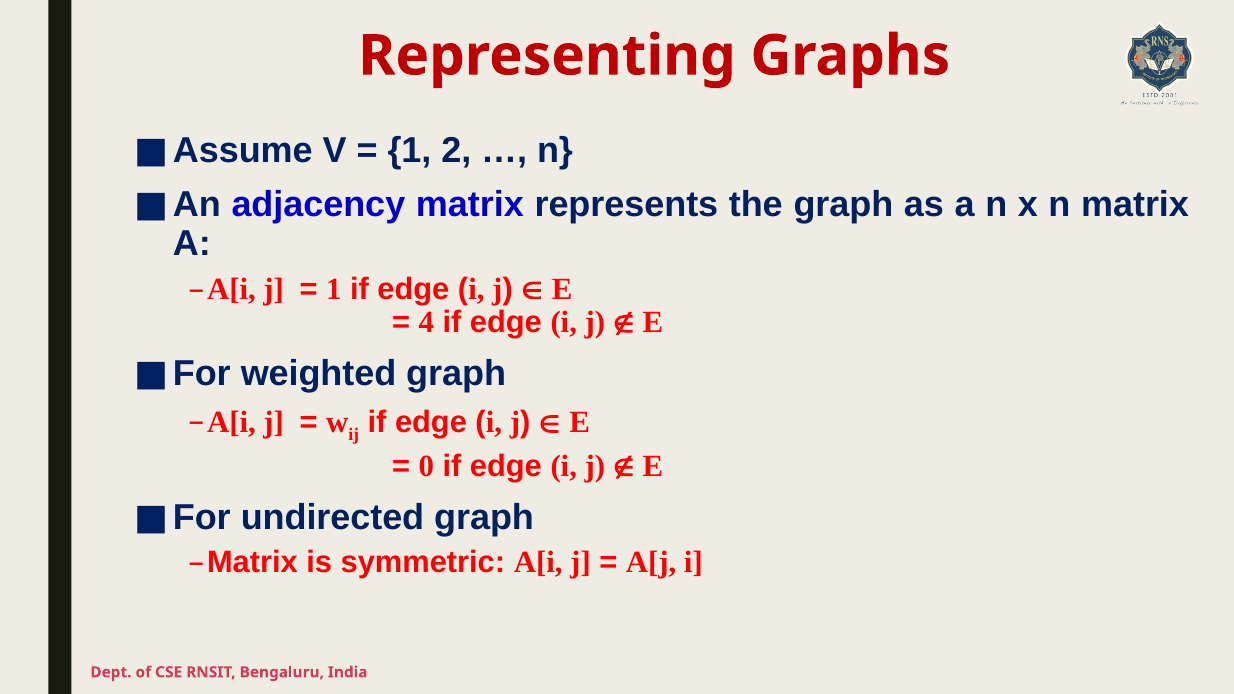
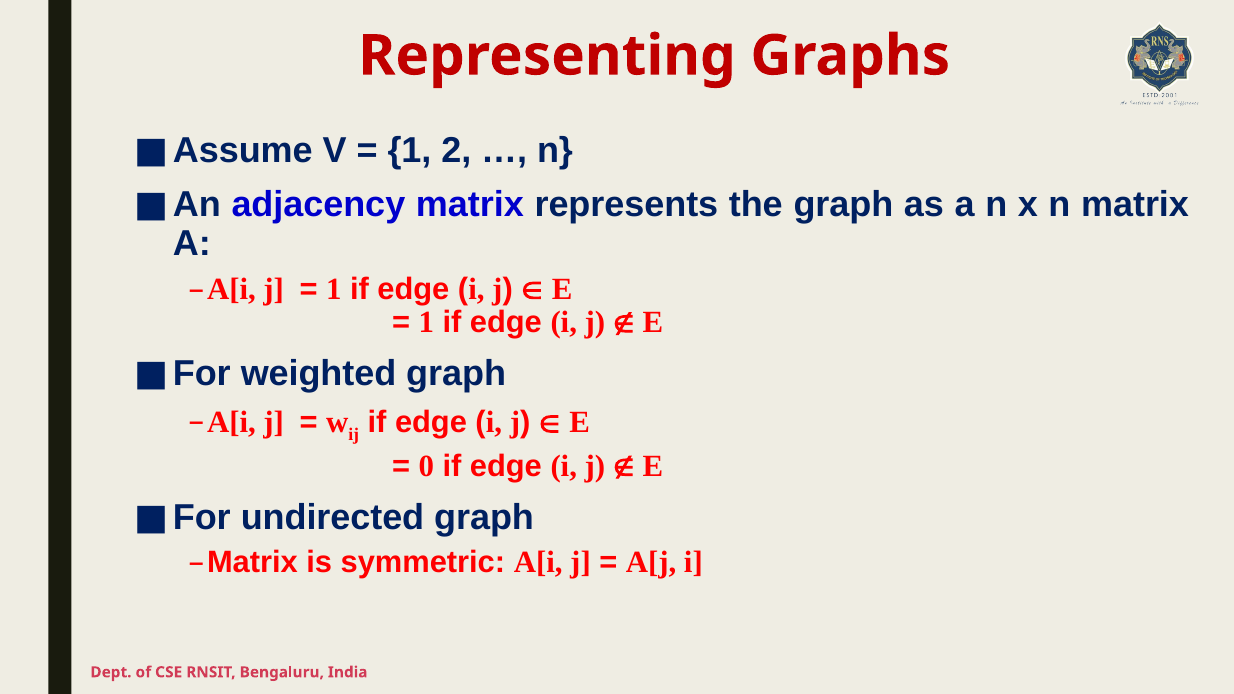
4: 4 -> 1 (426, 322)
